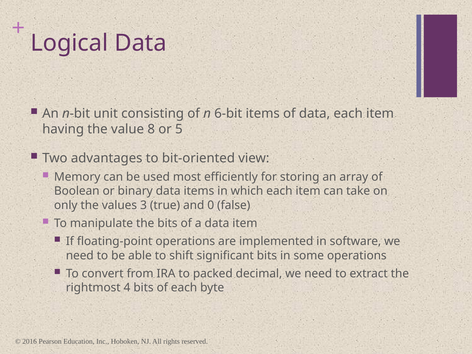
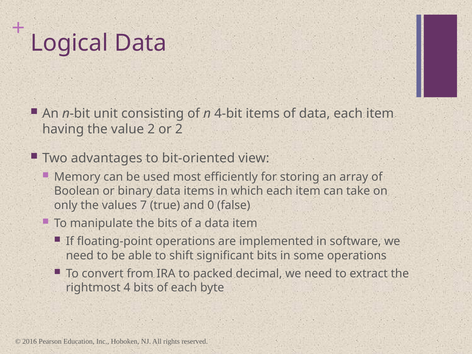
6-bit: 6-bit -> 4-bit (228, 113)
value 8: 8 -> 2 (151, 129)
or 5: 5 -> 2 (179, 129)
3: 3 -> 7 (143, 205)
